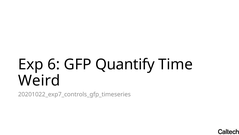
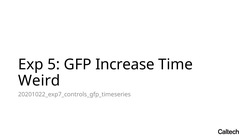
6: 6 -> 5 (54, 64)
Quantify: Quantify -> Increase (125, 64)
